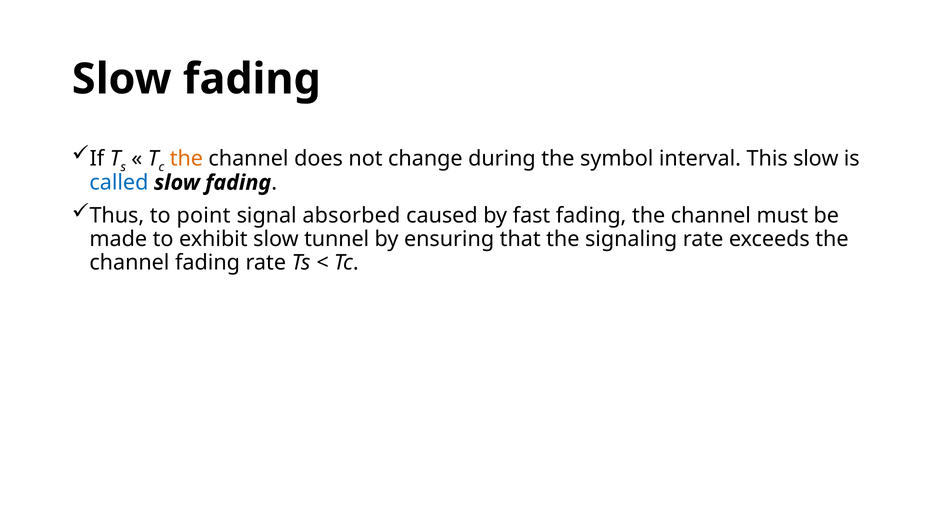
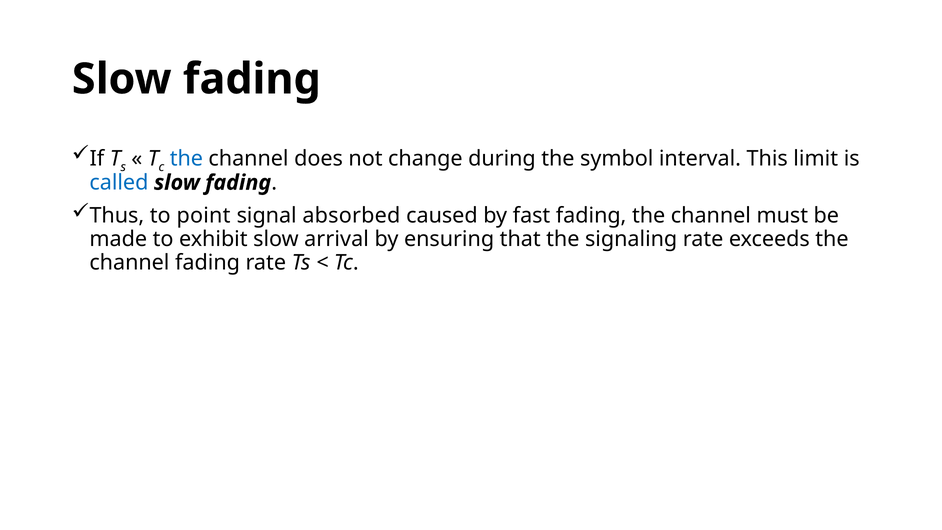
the colour: orange -> blue (186, 159)
This slow: slow -> limit (816, 159)
tunnel: tunnel -> arrival (337, 239)
